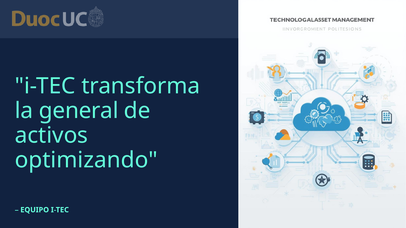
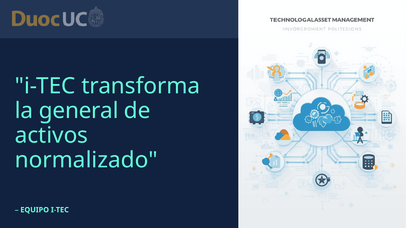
optimizando: optimizando -> normalizado (86, 160)
